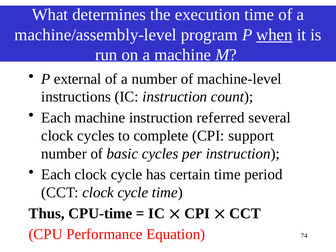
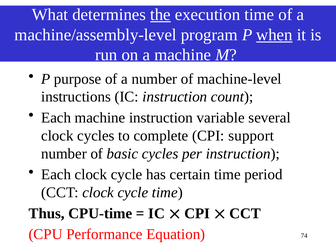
the underline: none -> present (160, 15)
external: external -> purpose (78, 79)
referred: referred -> variable (221, 118)
